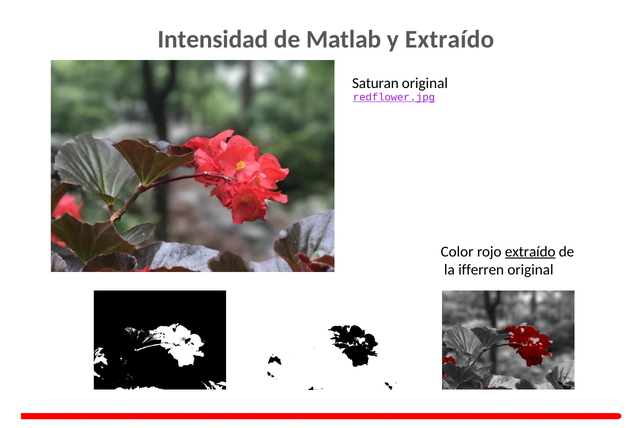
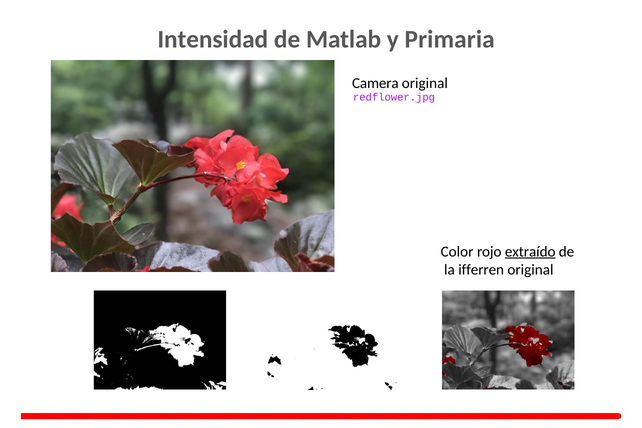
y Extraído: Extraído -> Primaria (450, 39)
Saturan: Saturan -> Camera (375, 84)
redflower.jpg underline: present -> none (394, 97)
